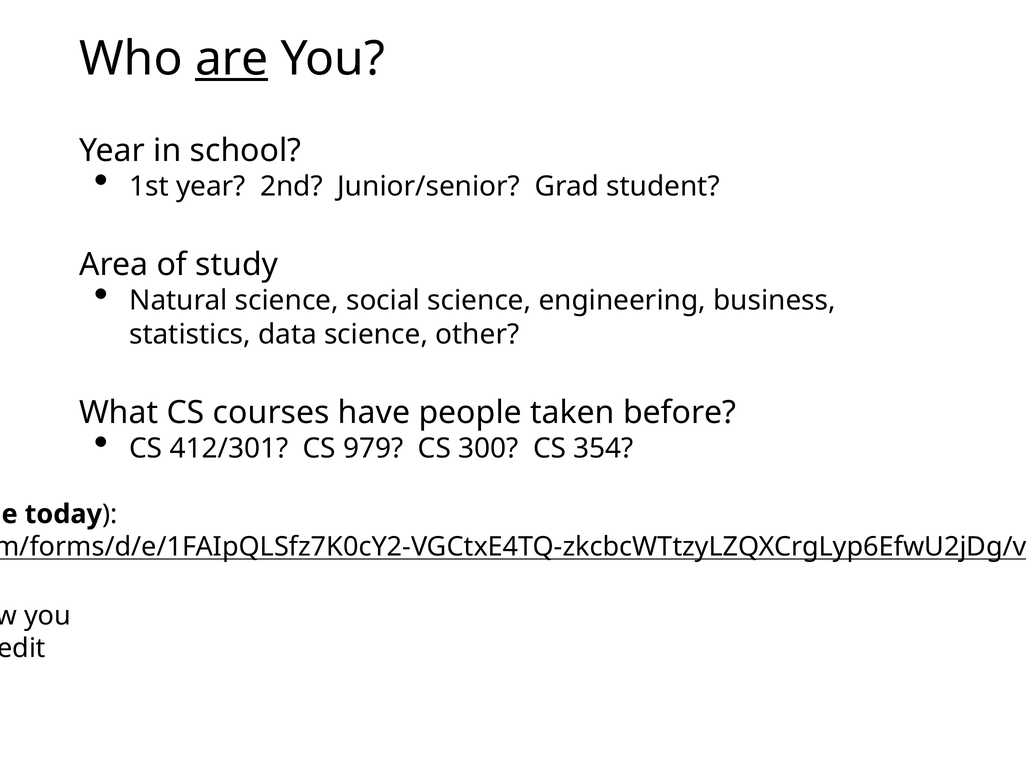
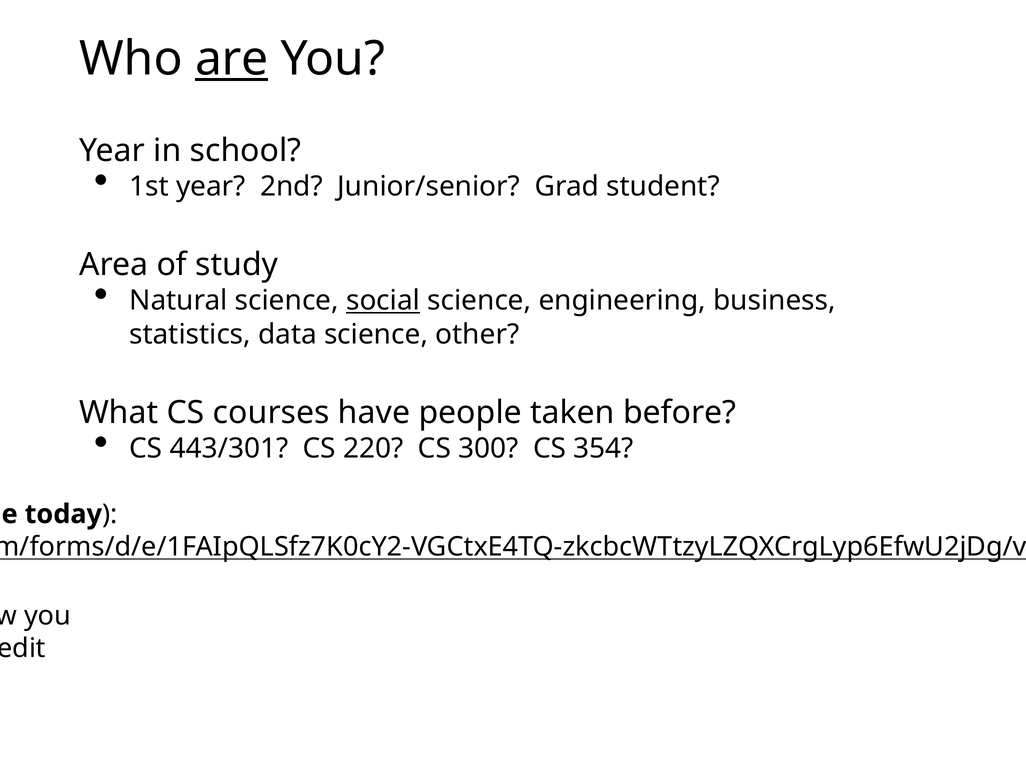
social underline: none -> present (383, 301)
412/301: 412/301 -> 443/301 (229, 449)
979: 979 -> 220 (373, 449)
